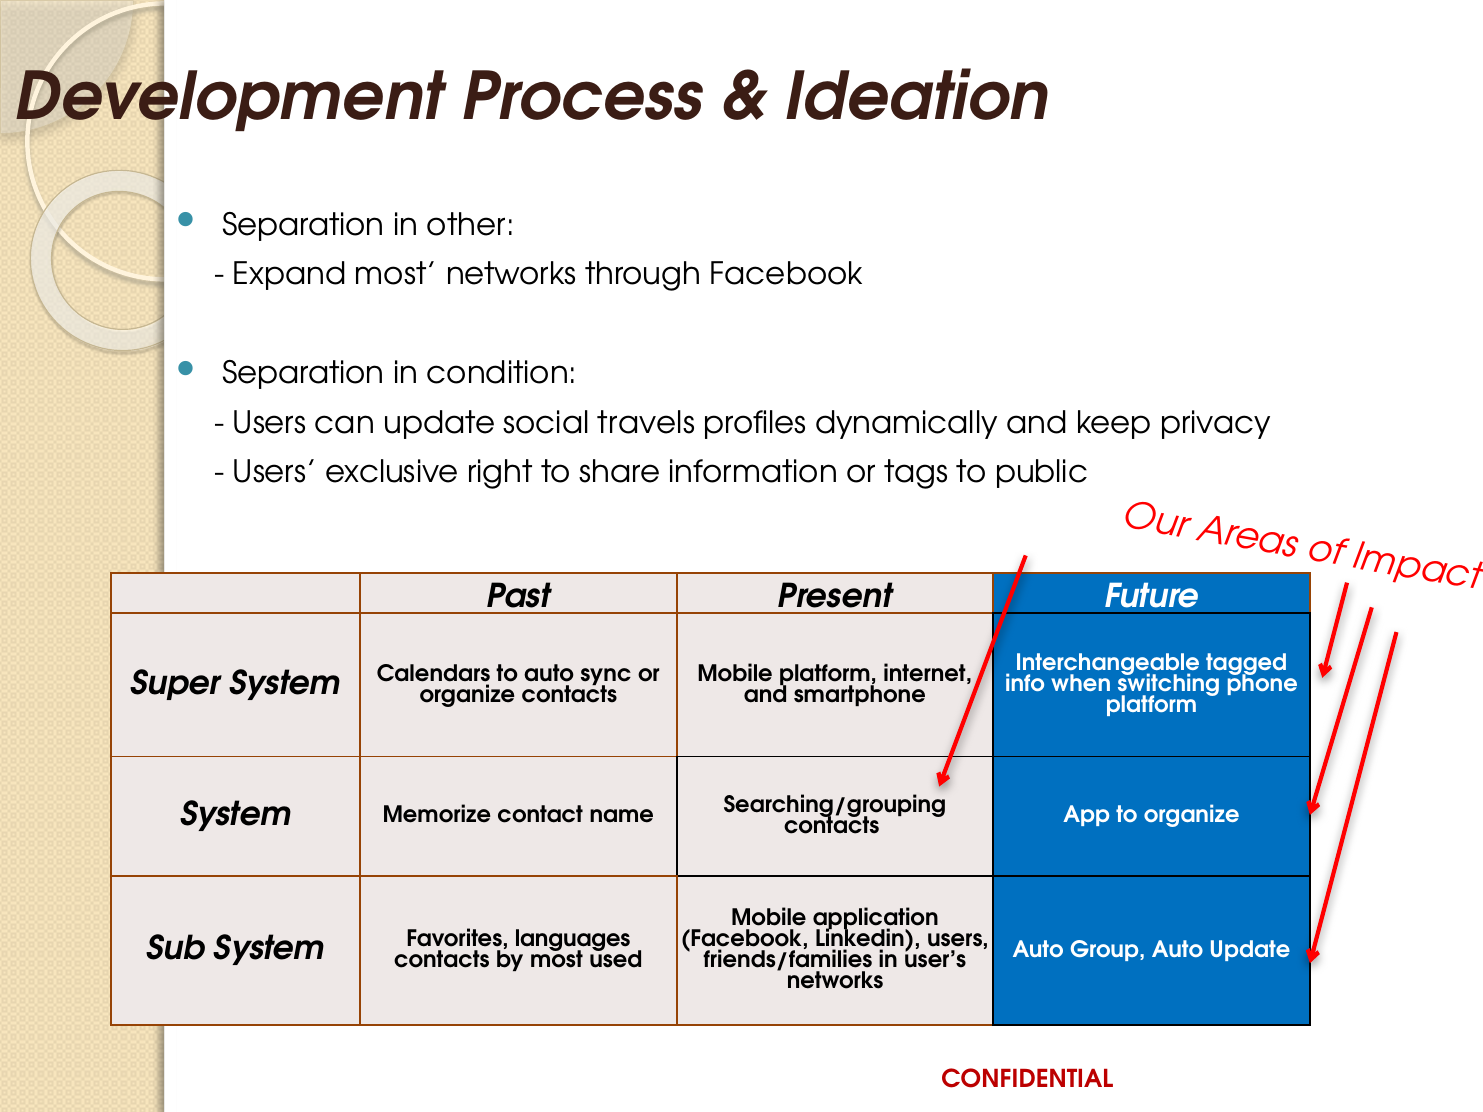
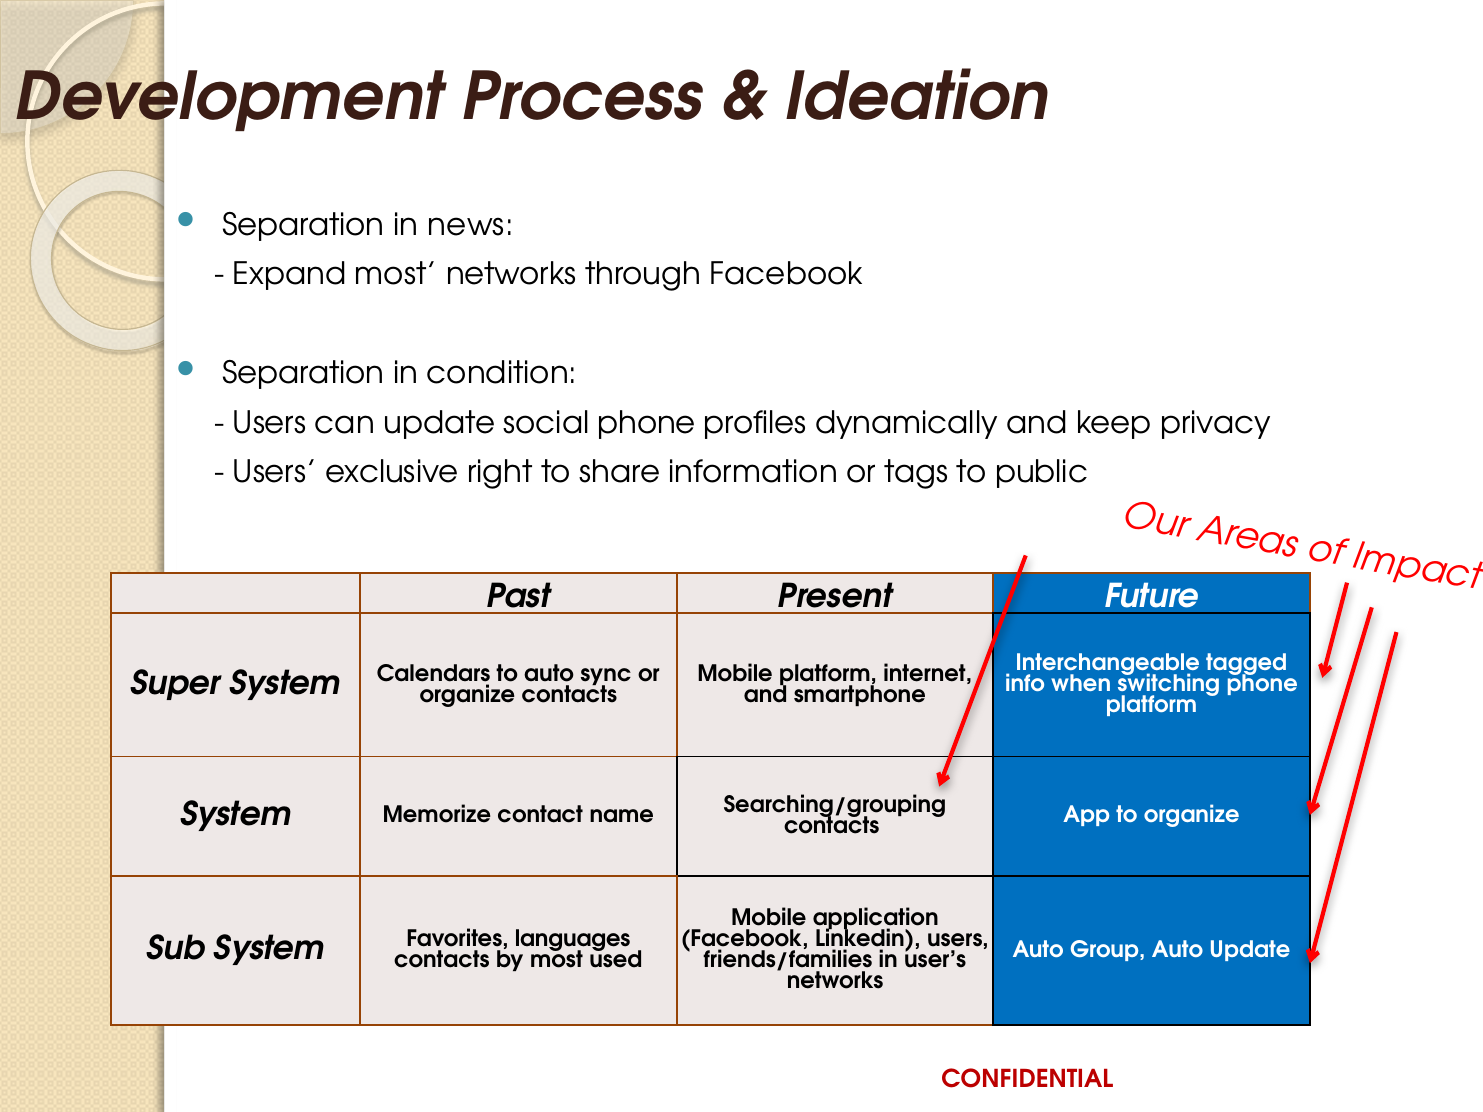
other: other -> news (471, 225)
social travels: travels -> phone (647, 423)
